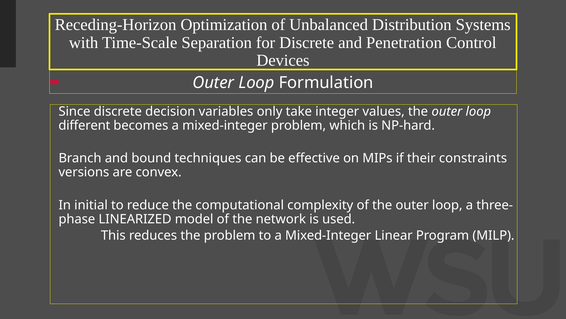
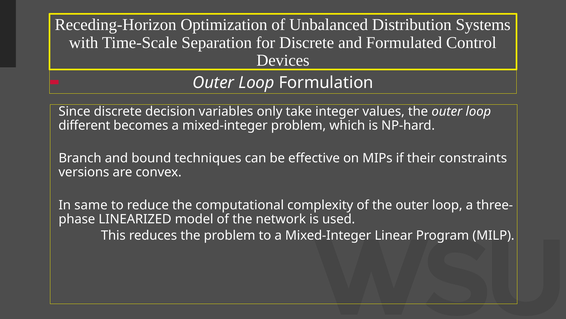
Penetration: Penetration -> Formulated (404, 42)
initial: initial -> same (91, 205)
